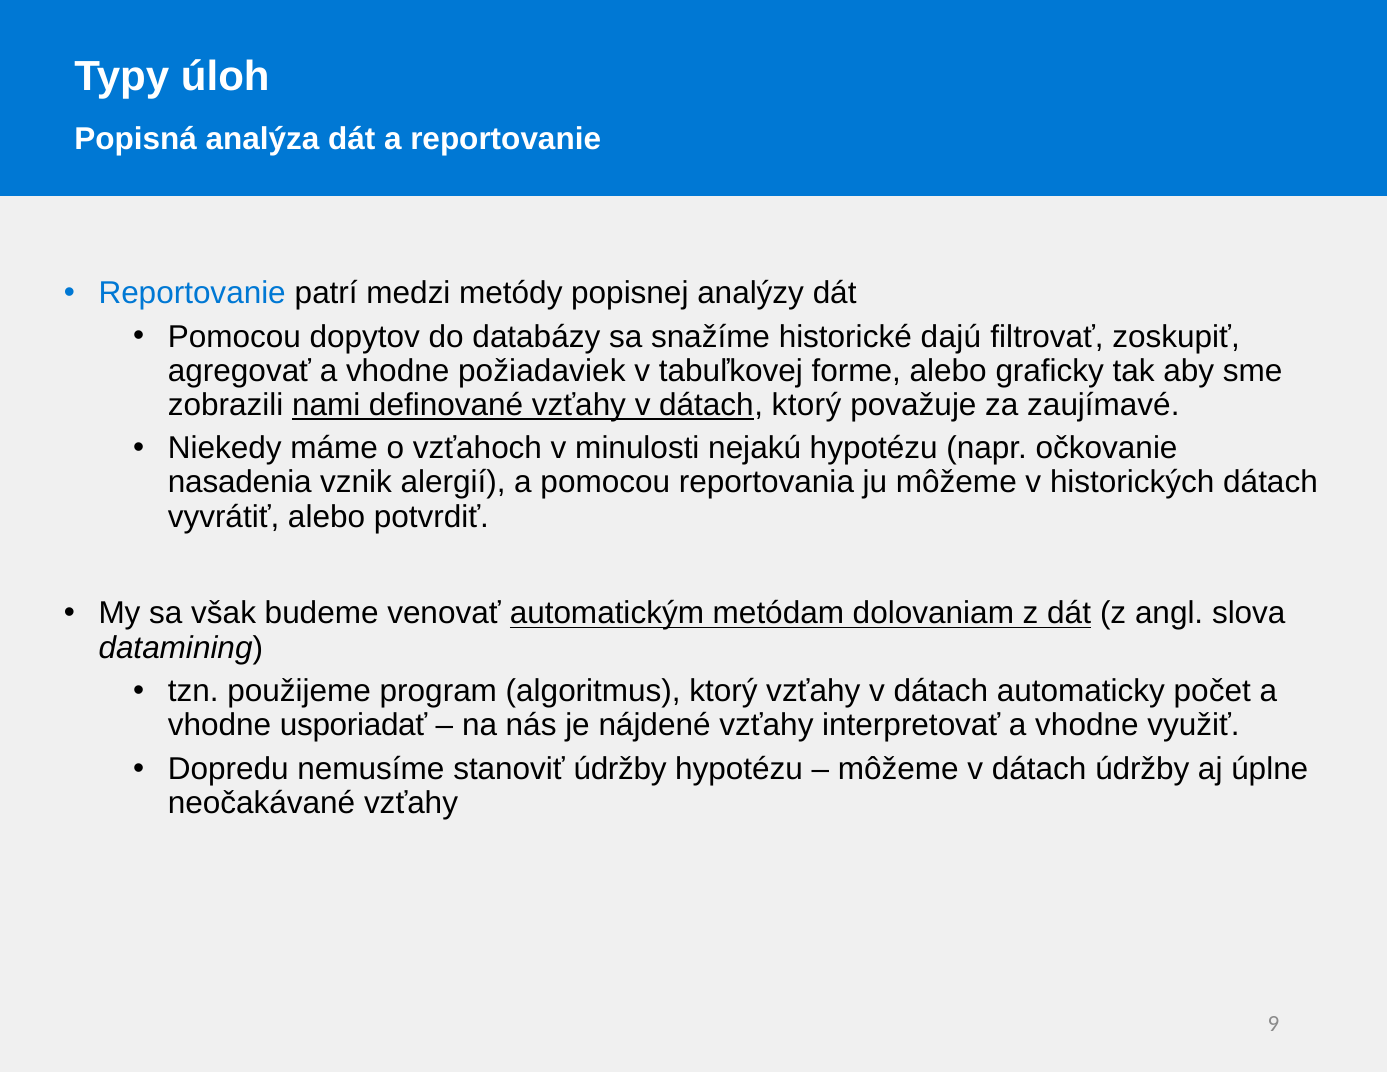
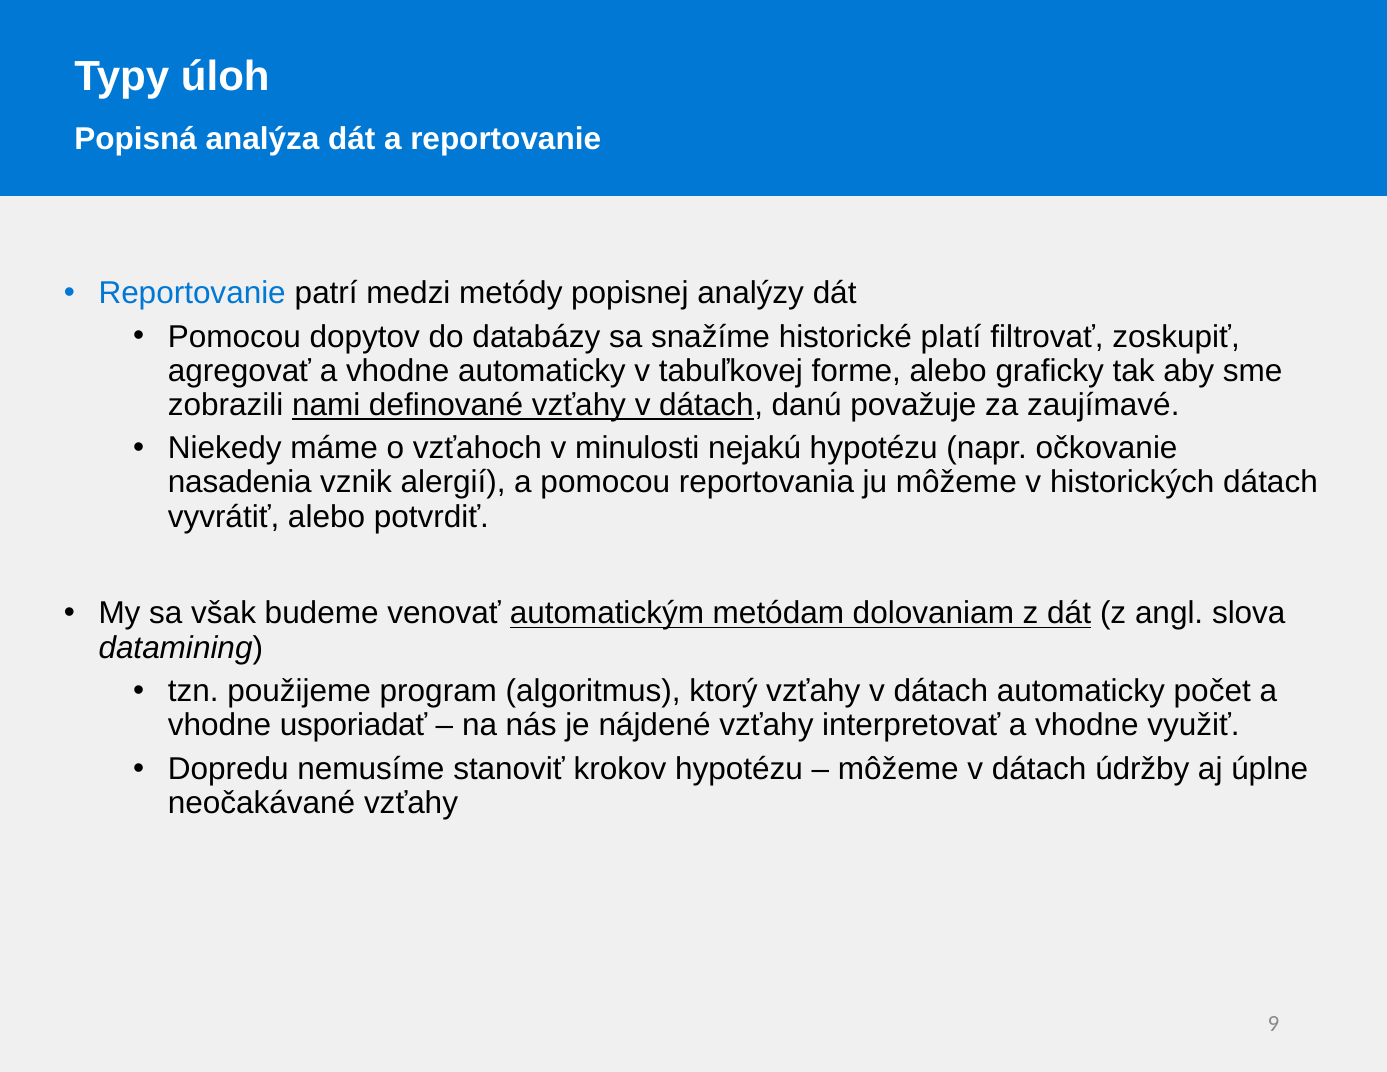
dajú: dajú -> platí (951, 337)
vhodne požiadaviek: požiadaviek -> automaticky (542, 371)
dátach ktorý: ktorý -> danú (807, 405)
stanoviť údržby: údržby -> krokov (620, 769)
